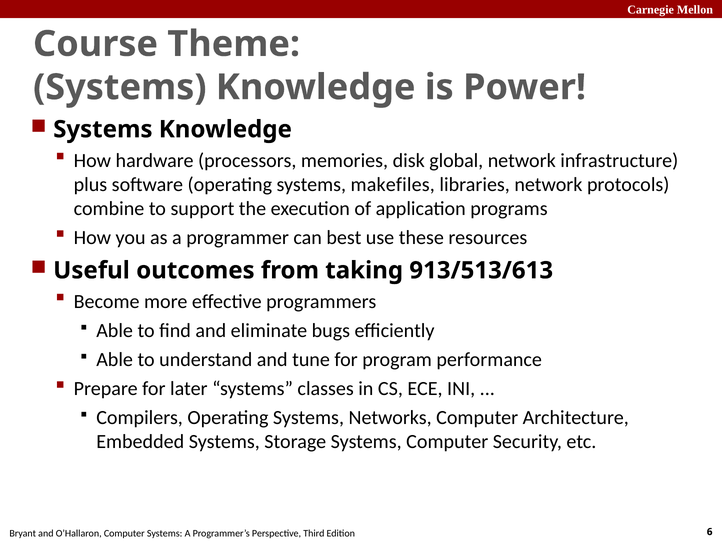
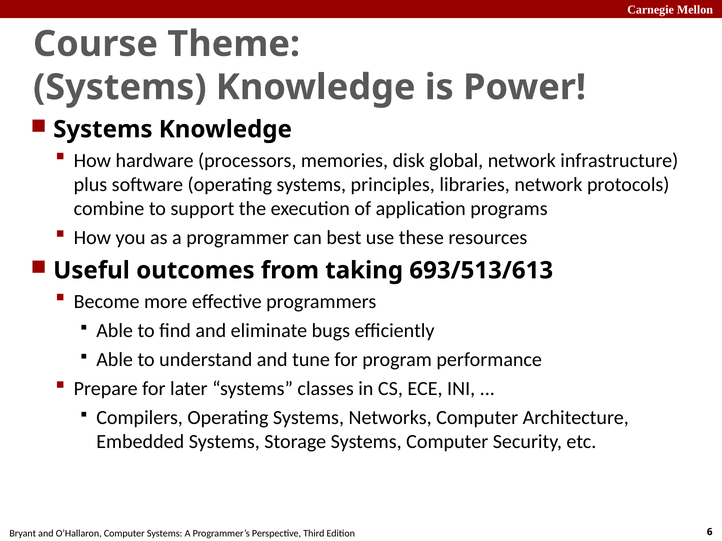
makefiles: makefiles -> principles (393, 185)
913/513/613: 913/513/613 -> 693/513/613 (481, 271)
